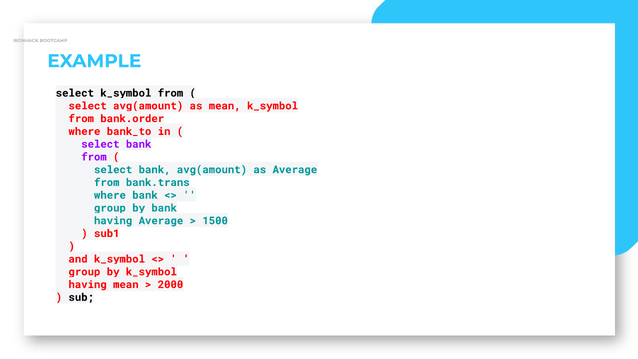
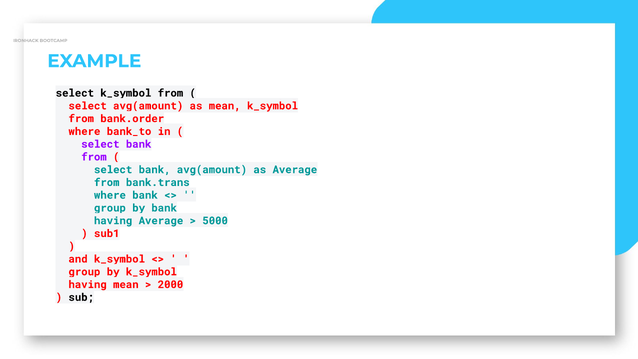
1500: 1500 -> 5000 (215, 221)
